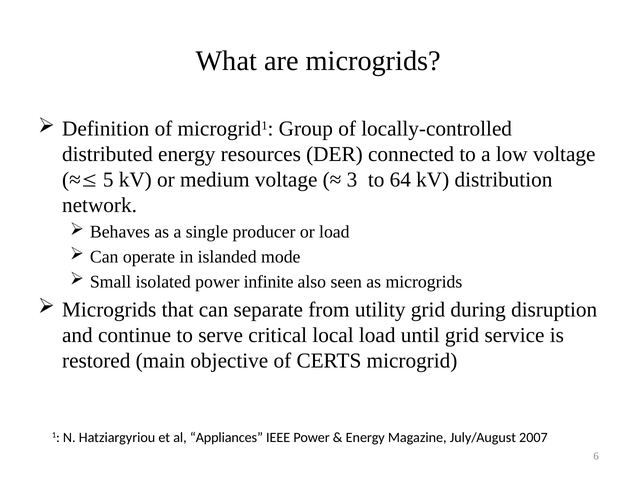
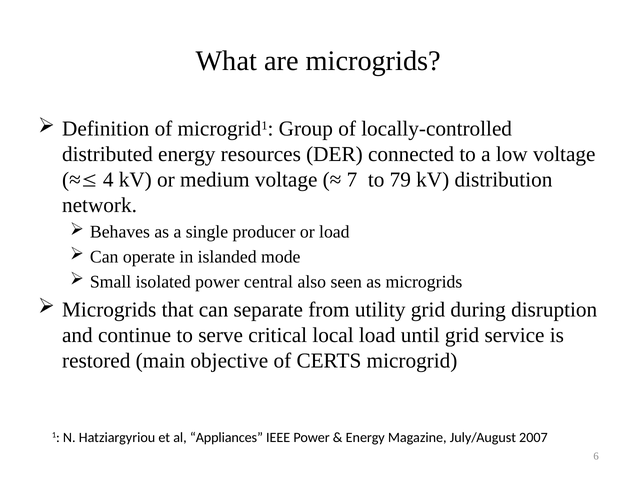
5: 5 -> 4 (108, 180)
3: 3 -> 7 (352, 180)
64: 64 -> 79 (400, 180)
infinite: infinite -> central (268, 282)
